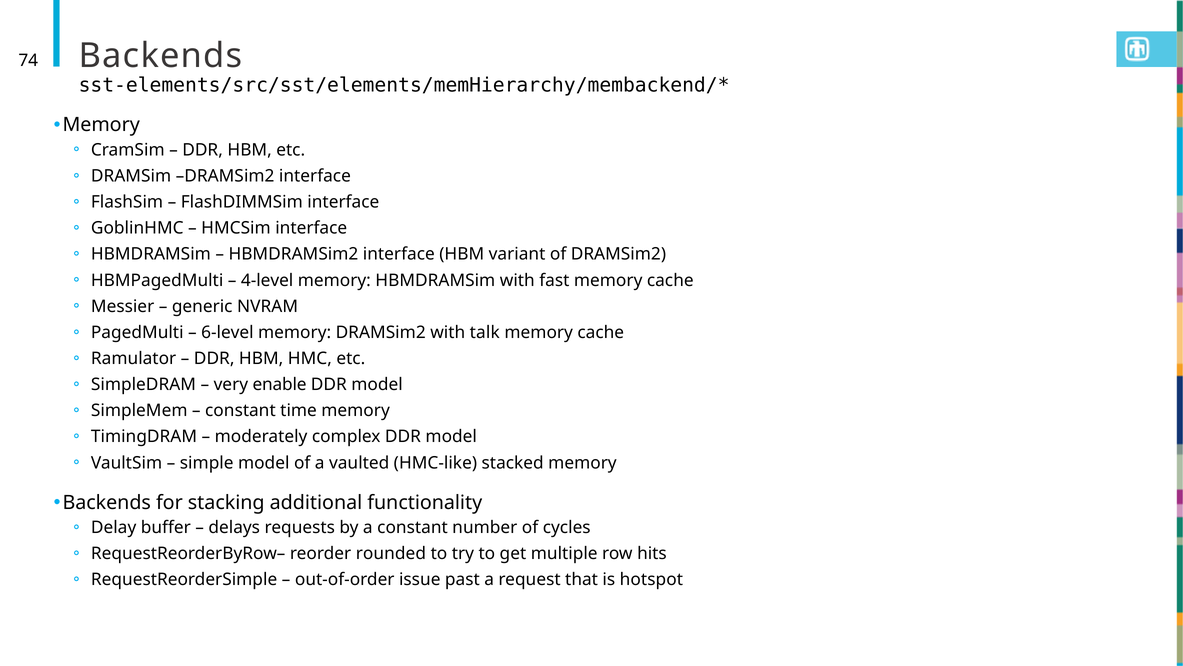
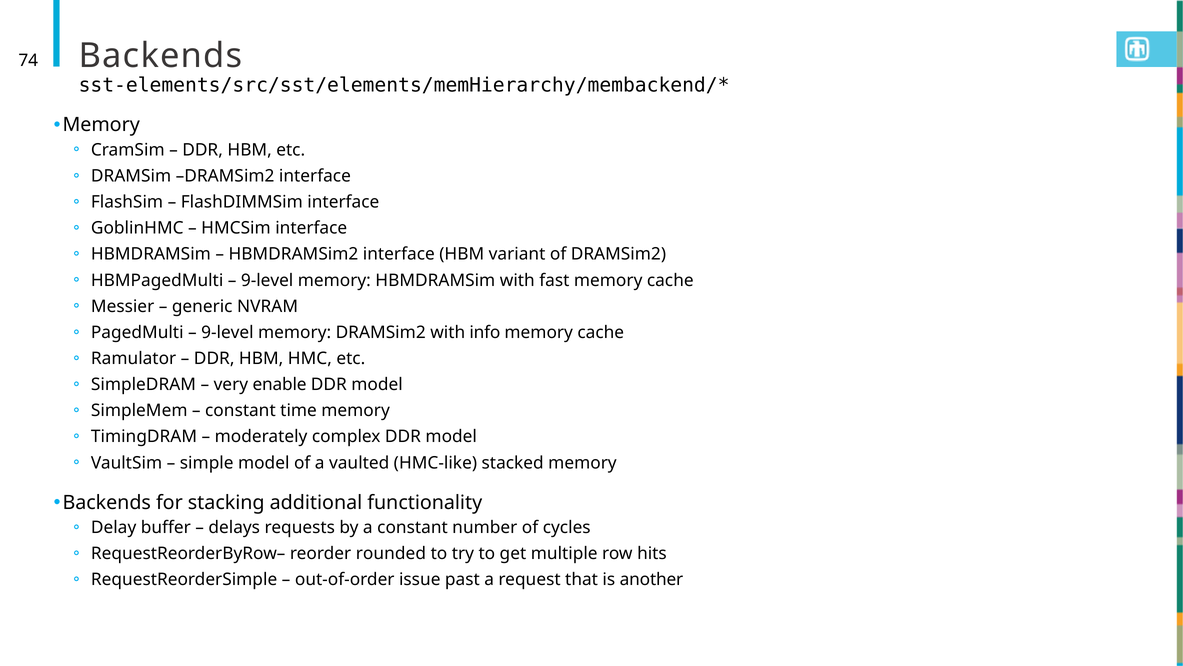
4-level: 4-level -> 9-level (267, 280)
6-level: 6-level -> 9-level (227, 332)
talk: talk -> info (485, 332)
hotspot: hotspot -> another (651, 579)
